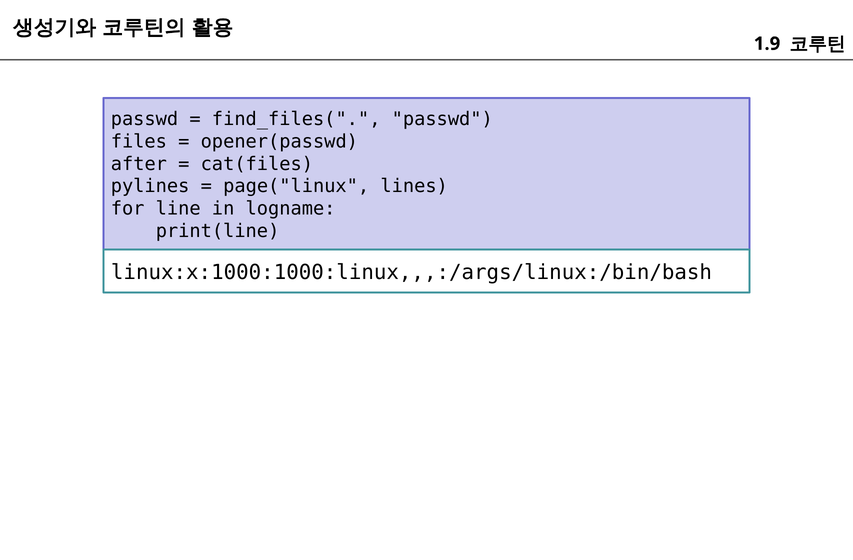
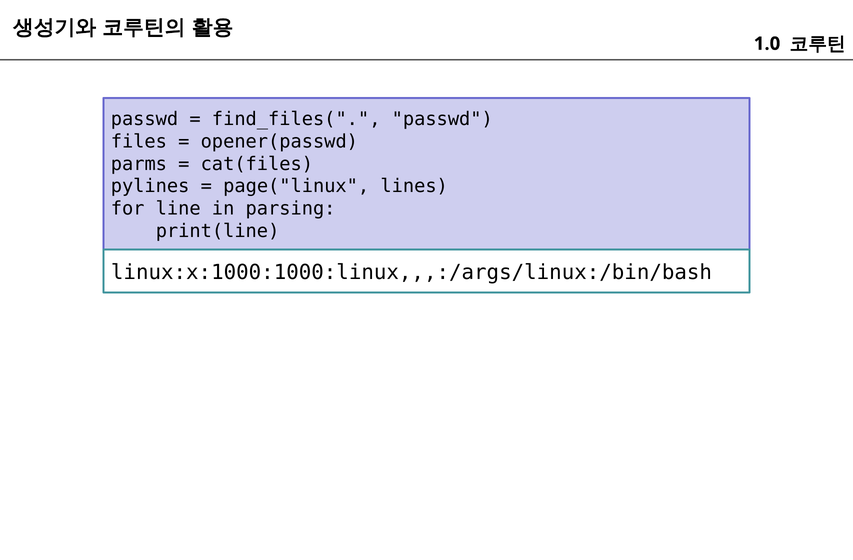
1.9: 1.9 -> 1.0 (767, 44)
after: after -> parms (139, 164)
logname: logname -> parsing (291, 209)
